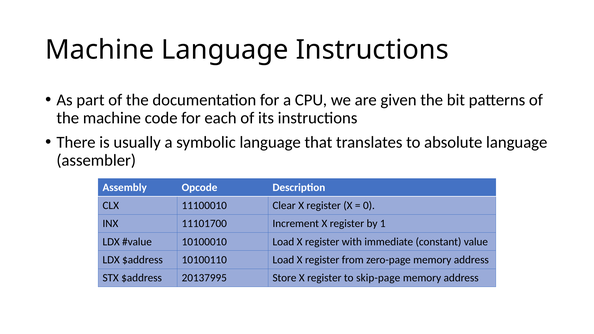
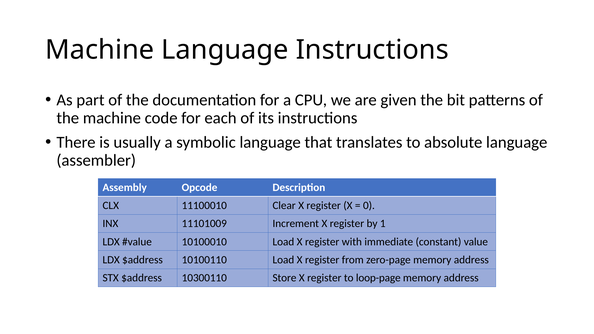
11101700: 11101700 -> 11101009 (204, 224)
20137995: 20137995 -> 10300110 (204, 278)
skip-page: skip-page -> loop-page (378, 278)
